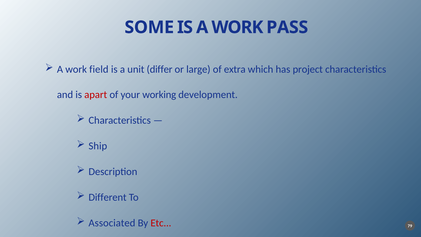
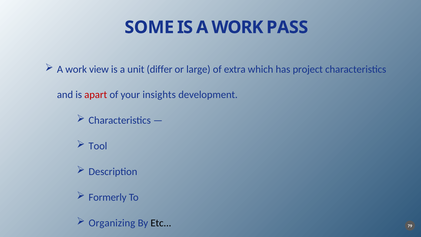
field: field -> view (99, 69)
working: working -> insights (159, 94)
Ship: Ship -> Tool (98, 146)
Different: Different -> Formerly (108, 197)
Associated: Associated -> Organizing (112, 223)
Etc colour: red -> black (161, 223)
